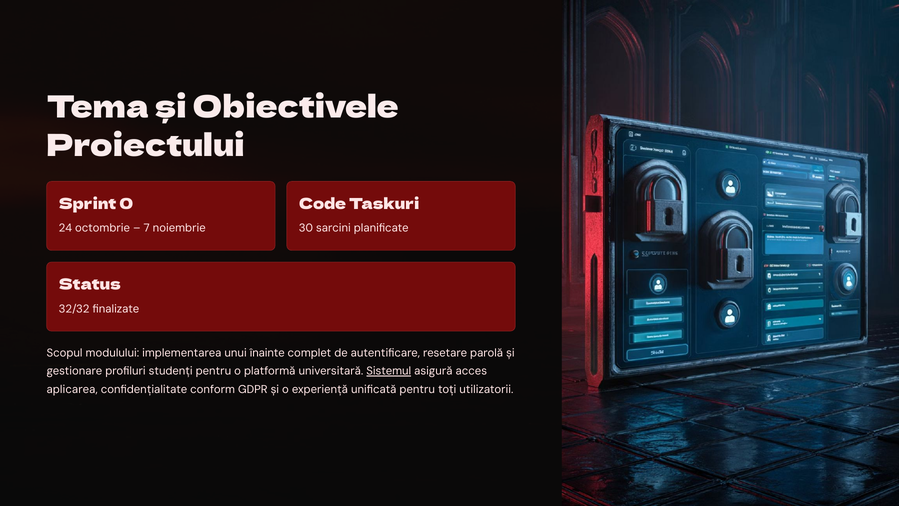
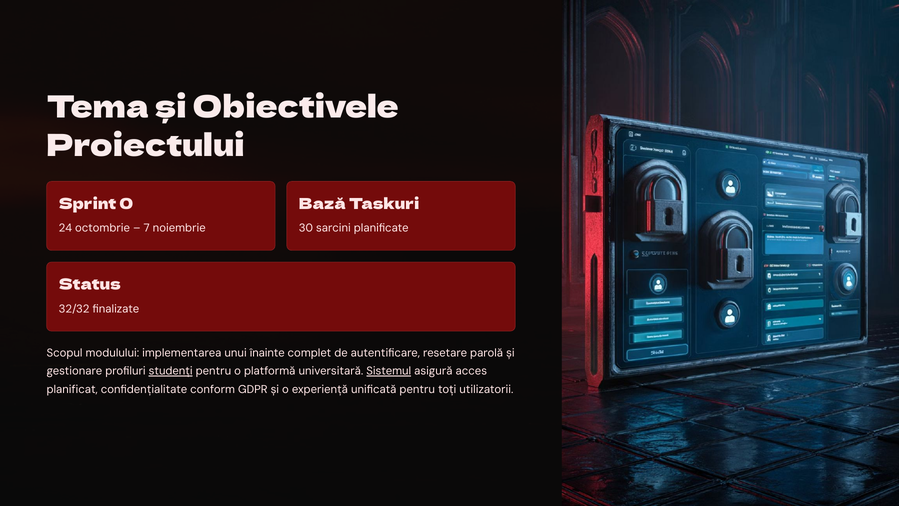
Code: Code -> Bază (322, 204)
studenți underline: none -> present (171, 371)
aplicarea: aplicarea -> planificat (72, 389)
